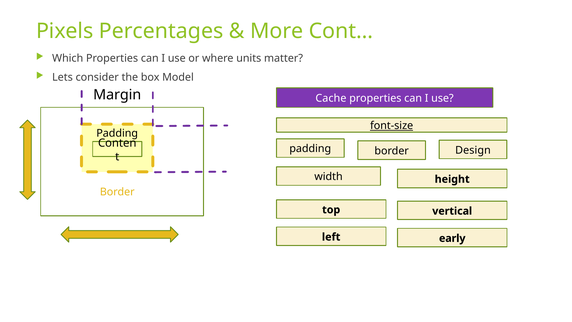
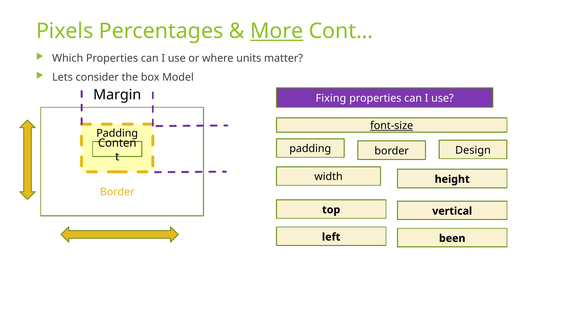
More underline: none -> present (277, 31)
Cache: Cache -> Fixing (331, 98)
early: early -> been (452, 238)
